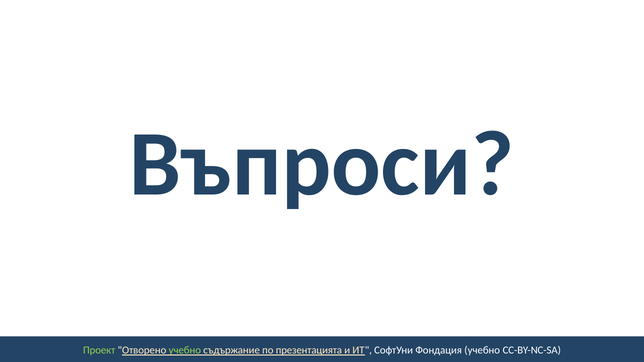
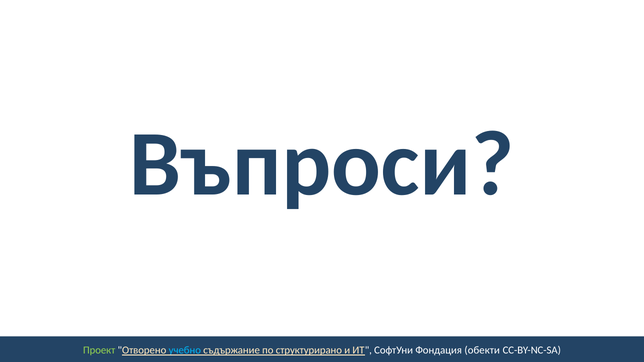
учебно colour: light green -> light blue (185, 351)
презентацията: презентацията -> структурирано (309, 351)
Фондация учебно: учебно -> обекти (482, 351)
